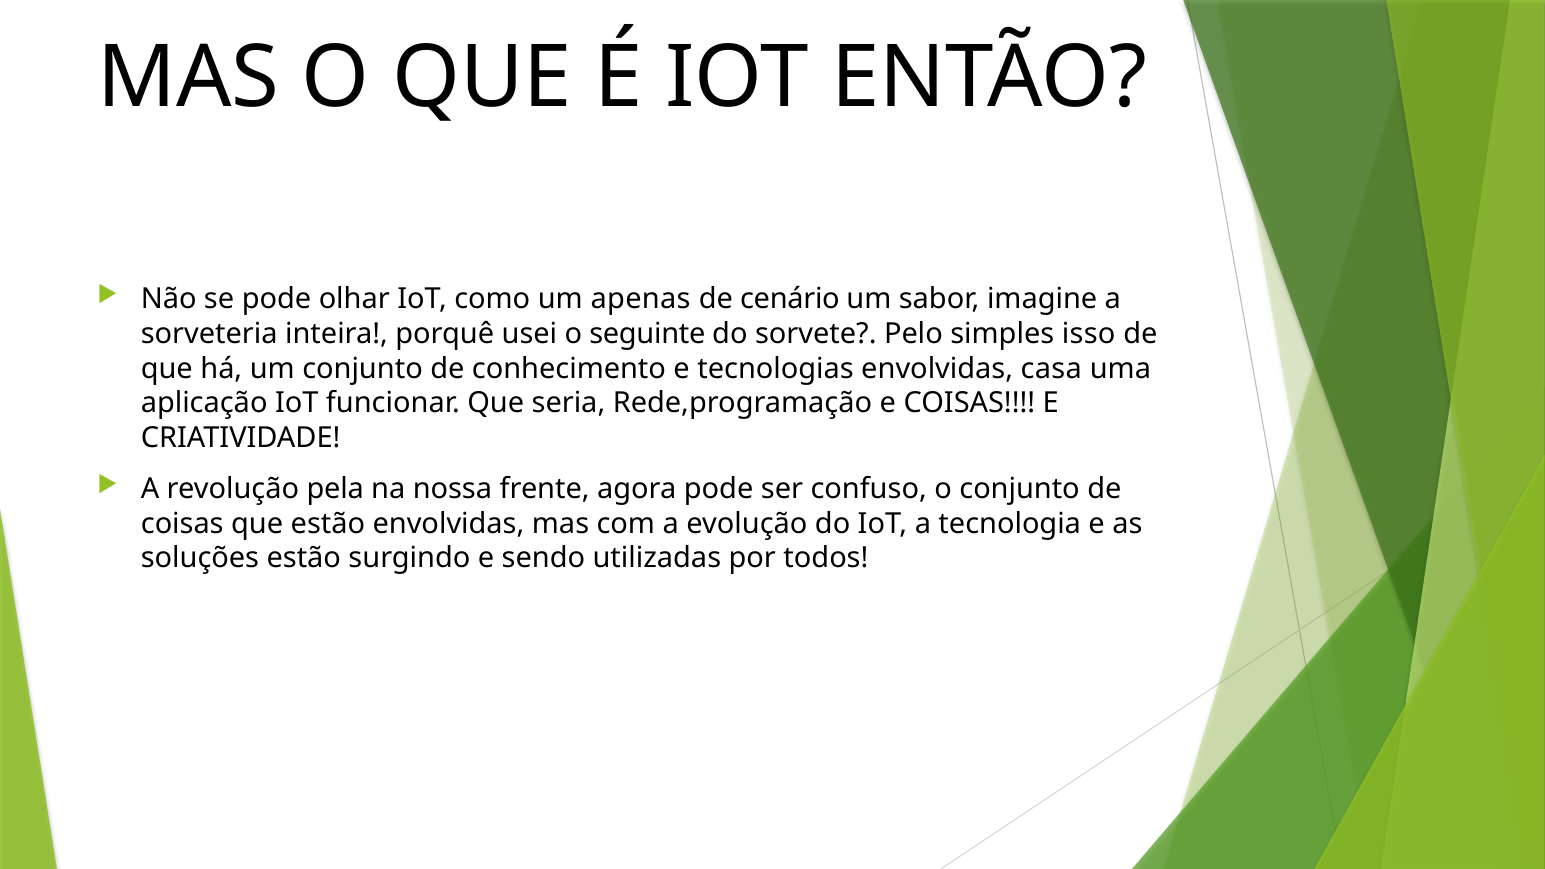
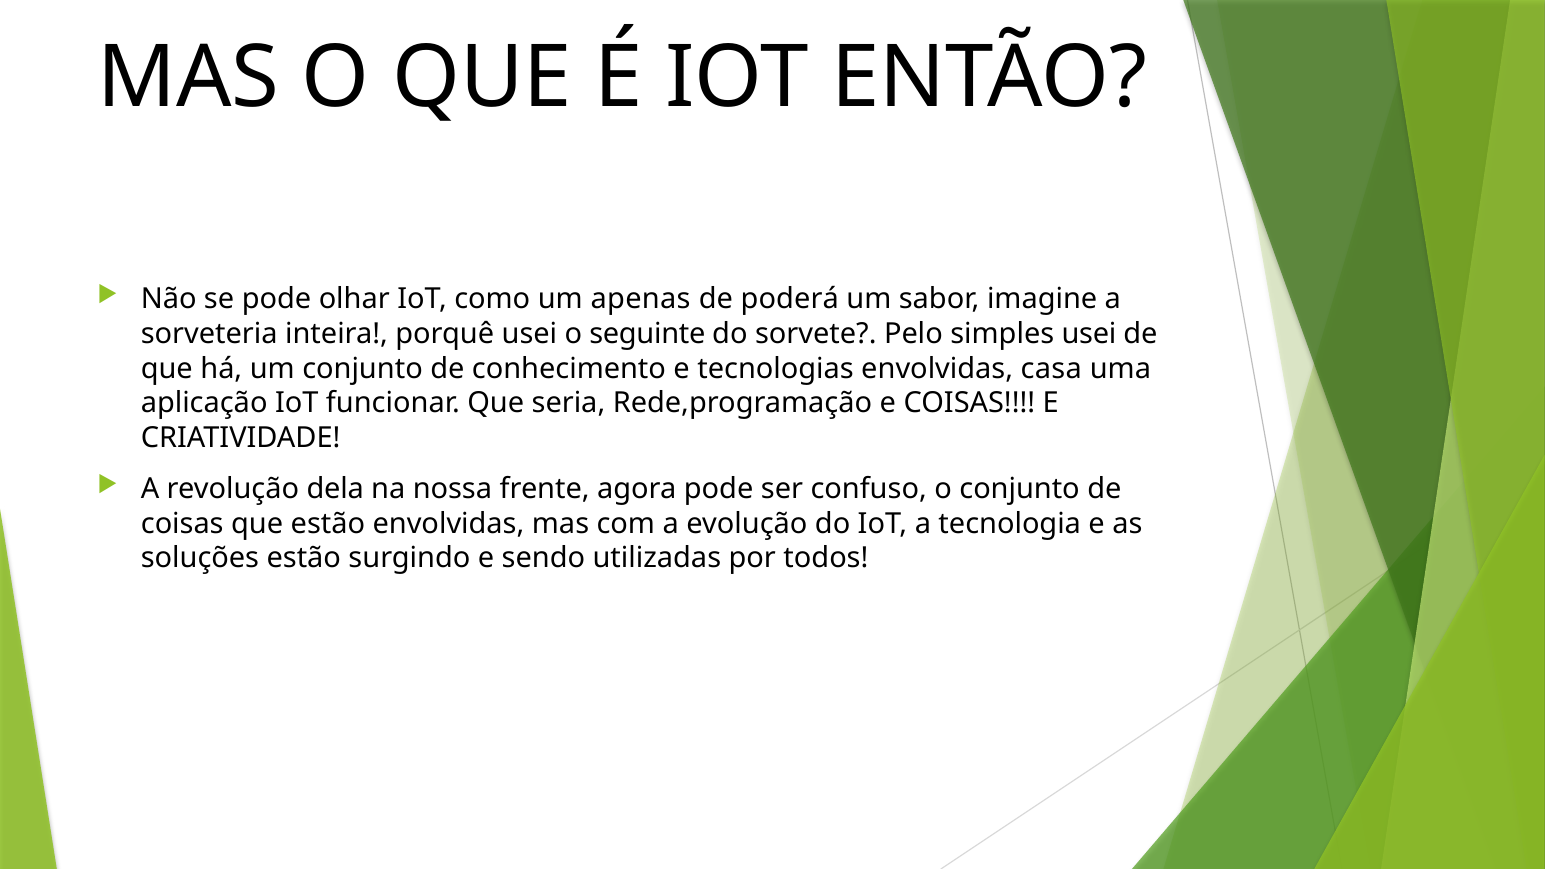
cenário: cenário -> poderá (790, 299)
simples isso: isso -> usei (1089, 334)
pela: pela -> dela (335, 489)
